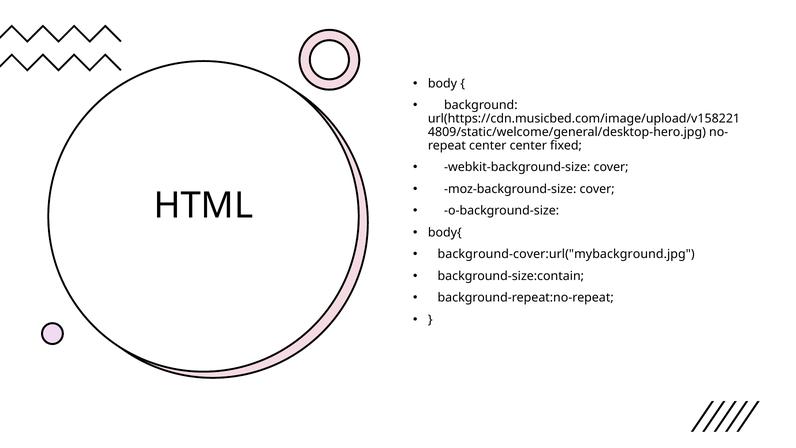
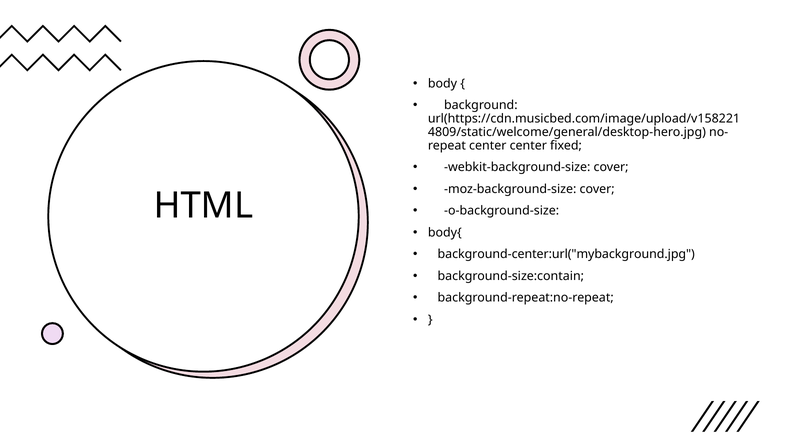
background-cover:url("mybackground.jpg: background-cover:url("mybackground.jpg -> background-center:url("mybackground.jpg (566, 254)
